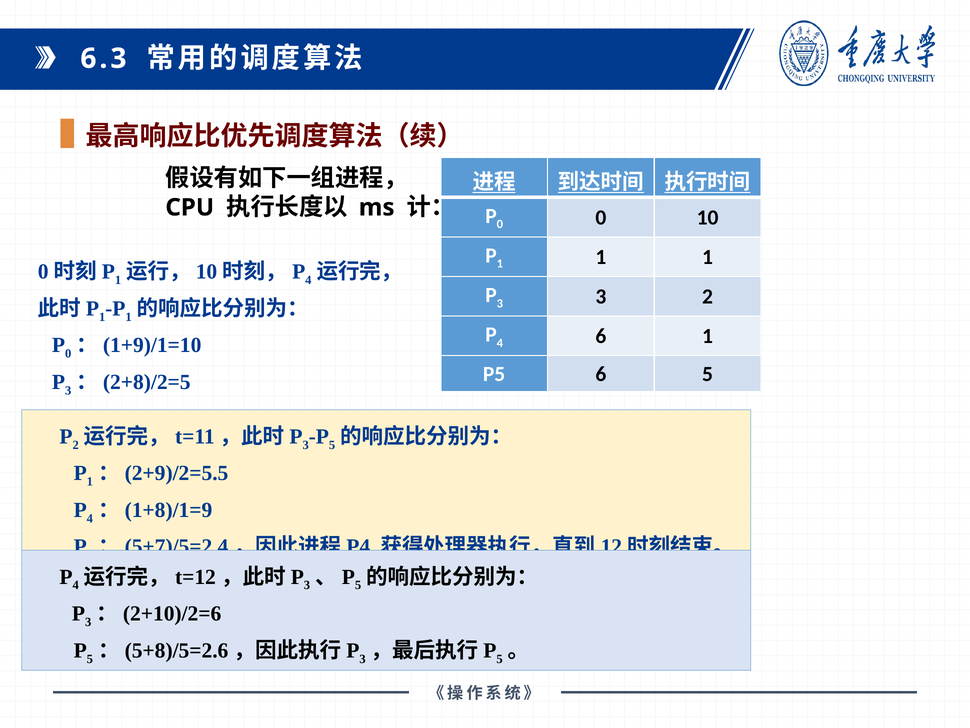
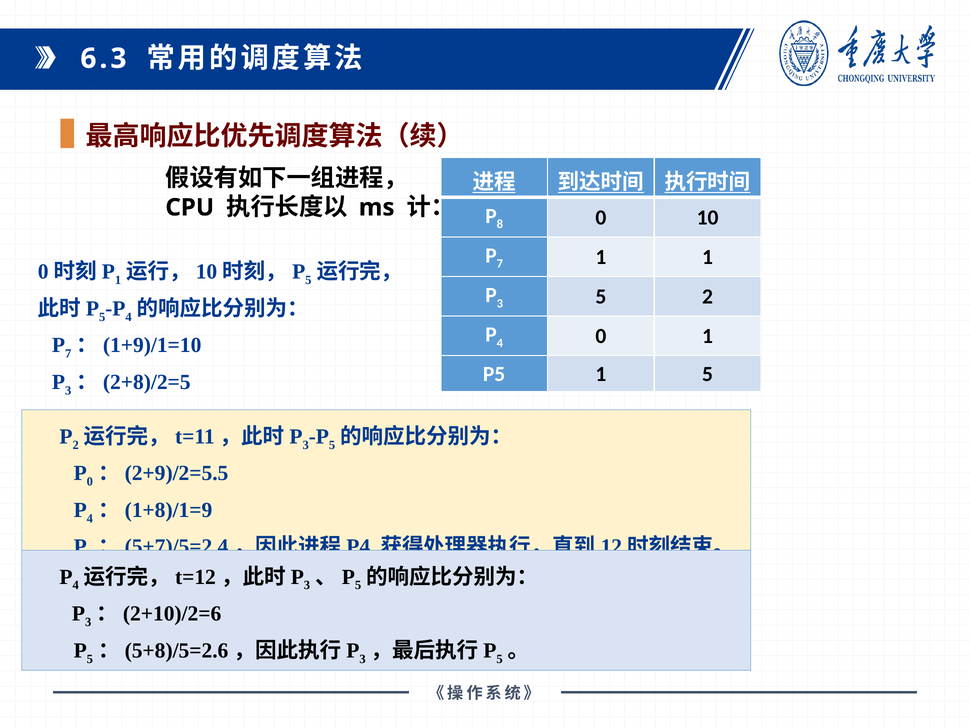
0: 0 -> 8 (500, 224)
1: 1 -> 7 (500, 264)
4: 4 -> 5 (308, 280)
3 3: 3 -> 5 (601, 296)
1: 1 -> 5 (102, 317)
1: 1 -> 4 (129, 317)
4 6: 6 -> 0 (601, 336)
0: 0 -> 7 (68, 353)
P5 6: 6 -> 1 (601, 374)
1: 1 -> 0 (90, 481)
